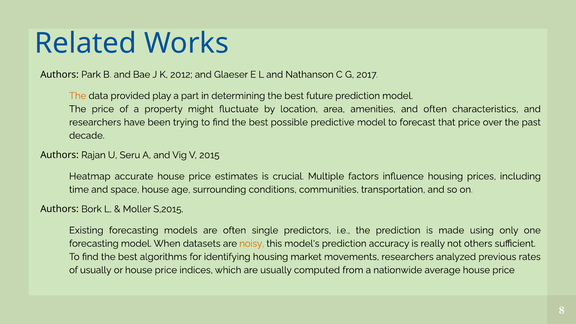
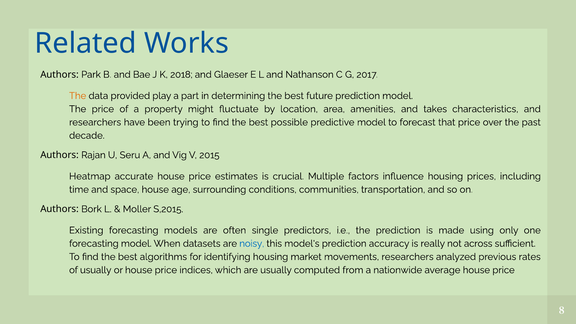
2012: 2012 -> 2018 (181, 75)
and often: often -> takes (435, 109)
noisy colour: orange -> blue (252, 244)
others: others -> across (478, 244)
